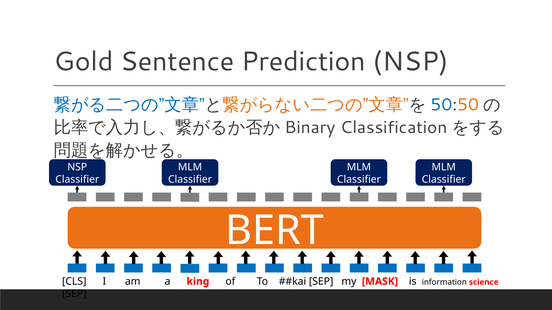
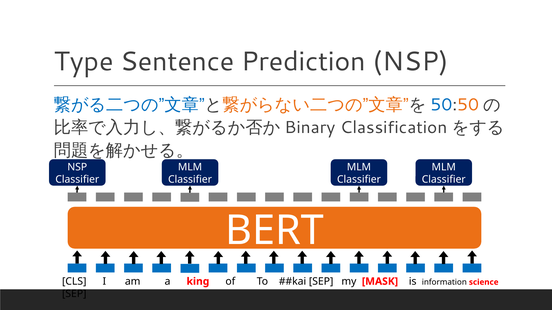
Gold: Gold -> Type (84, 62)
